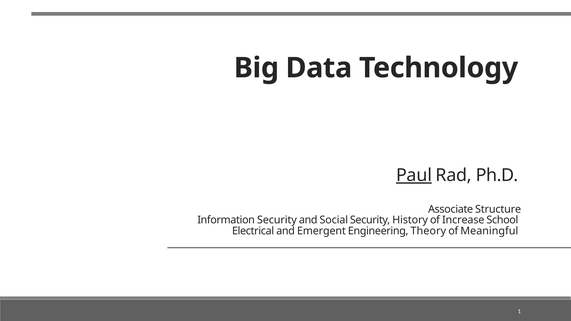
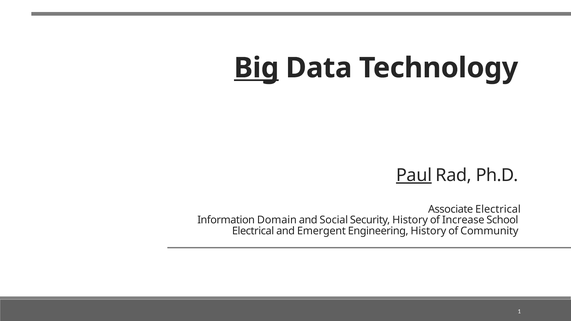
Big underline: none -> present (256, 68)
Associate Structure: Structure -> Electrical (498, 209)
Information Security: Security -> Domain (277, 220)
Engineering Theory: Theory -> History (428, 231)
Meaningful: Meaningful -> Community (489, 231)
